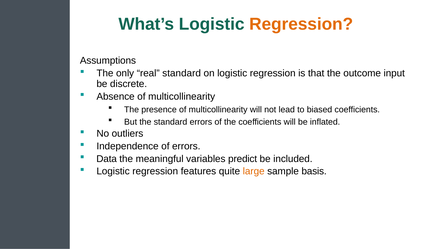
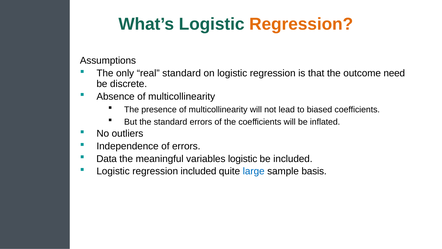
input: input -> need (394, 73)
variables predict: predict -> logistic (243, 159)
regression features: features -> included (199, 171)
large colour: orange -> blue (254, 171)
